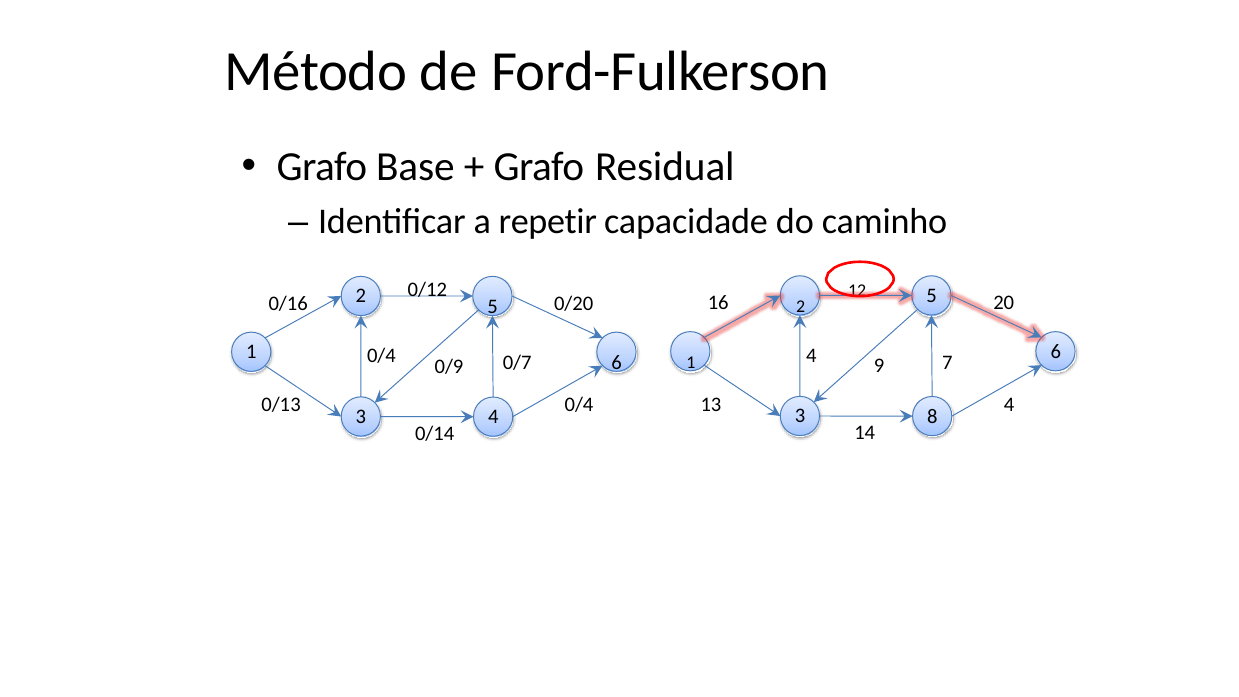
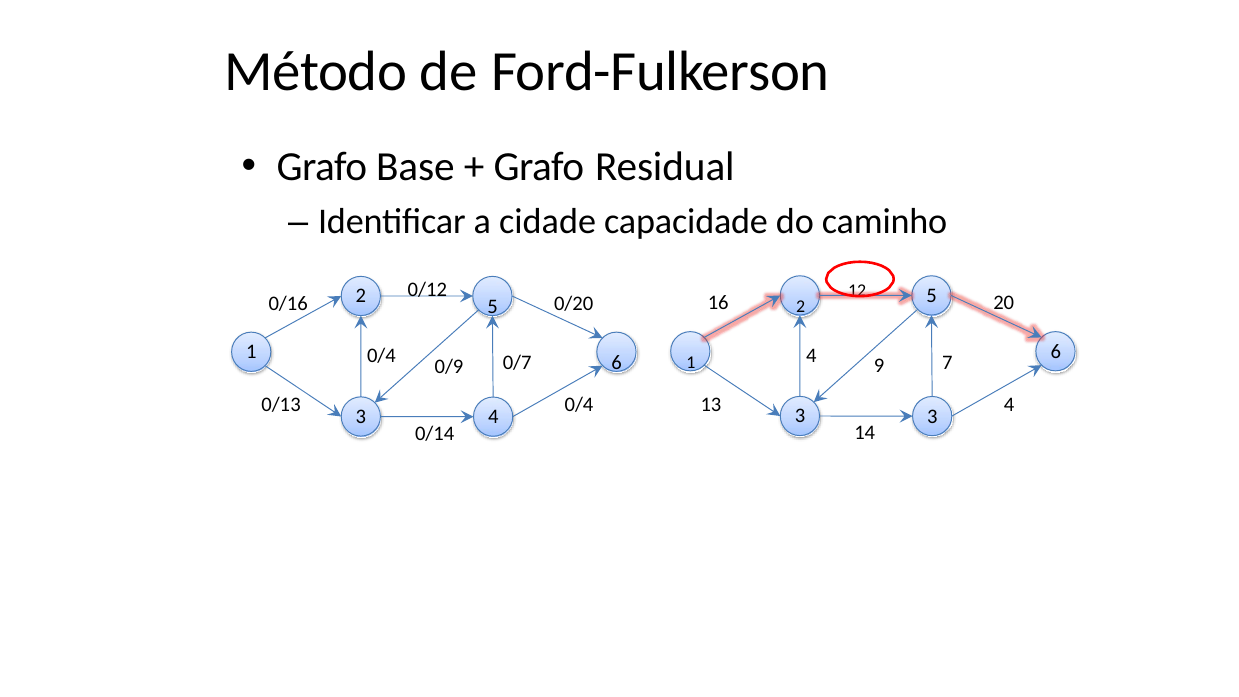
repetir: repetir -> cidade (548, 222)
3 8: 8 -> 3 (932, 416)
